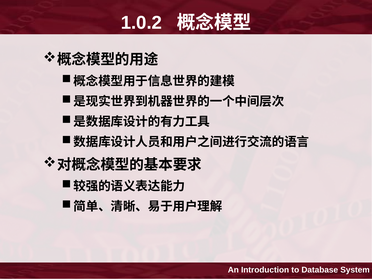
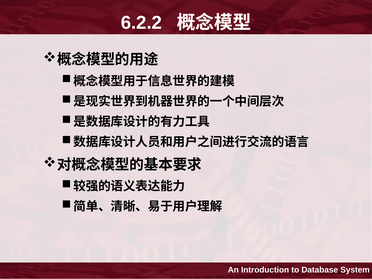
1.0.2: 1.0.2 -> 6.2.2 (141, 23)
